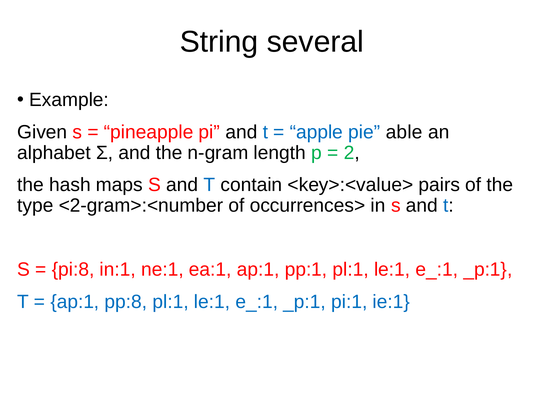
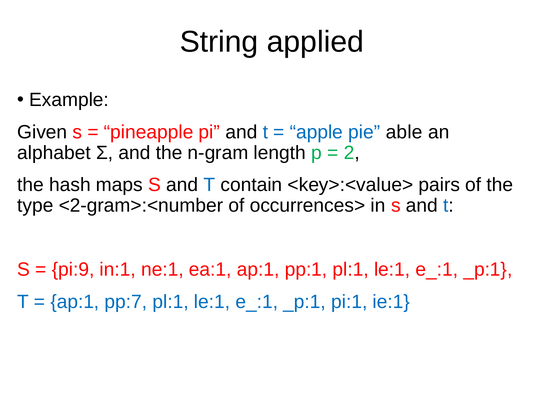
several: several -> applied (315, 42)
pi:8: pi:8 -> pi:9 (73, 270)
pp:8: pp:8 -> pp:7 (126, 302)
